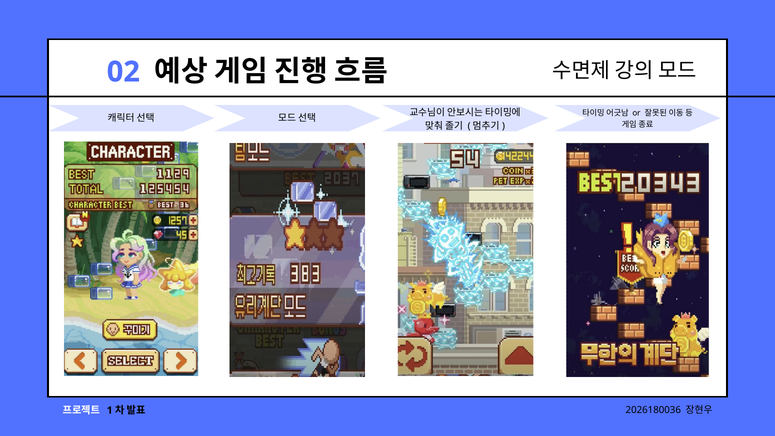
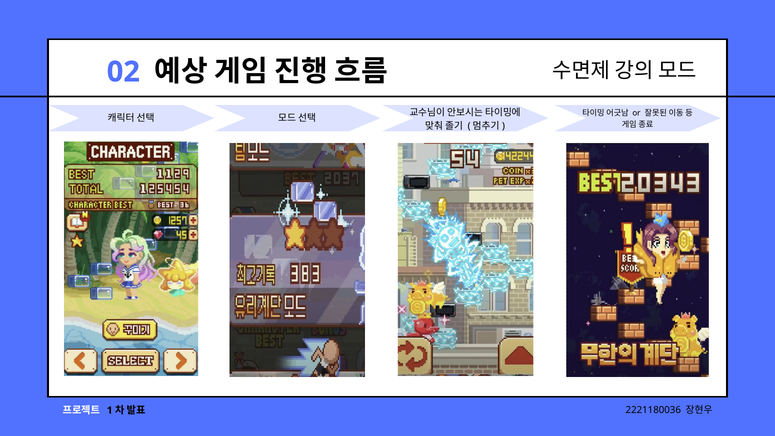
2026180036: 2026180036 -> 2221180036 (653, 410)
